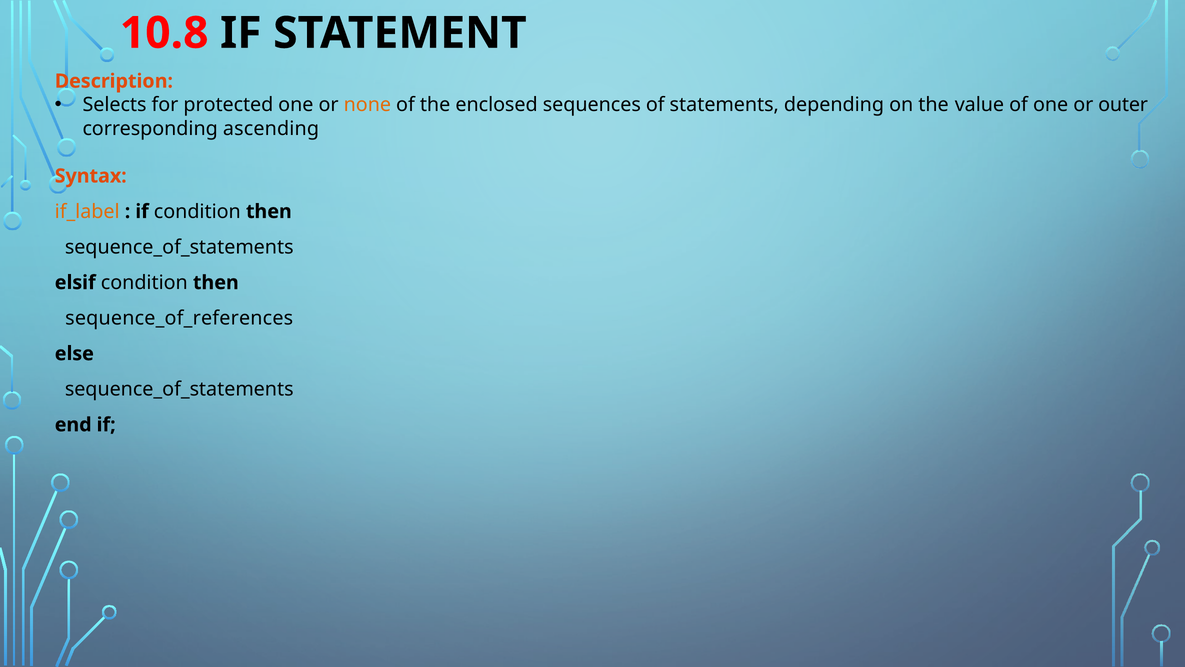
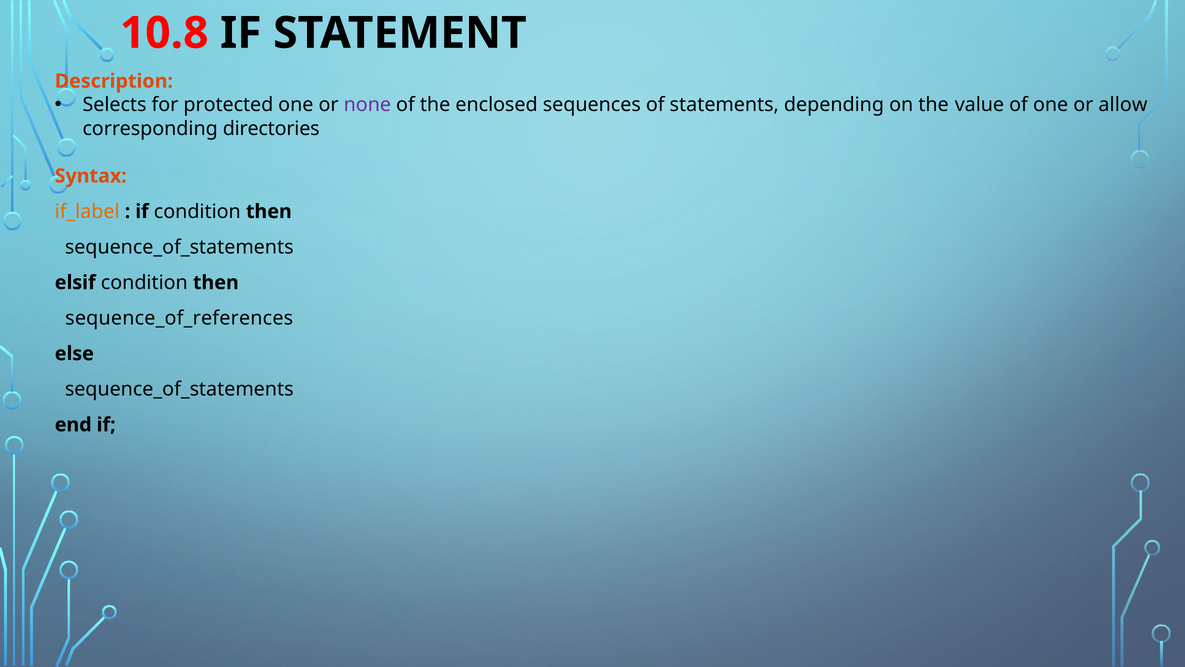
none colour: orange -> purple (367, 105)
outer: outer -> allow (1123, 105)
ascending: ascending -> directories (271, 129)
